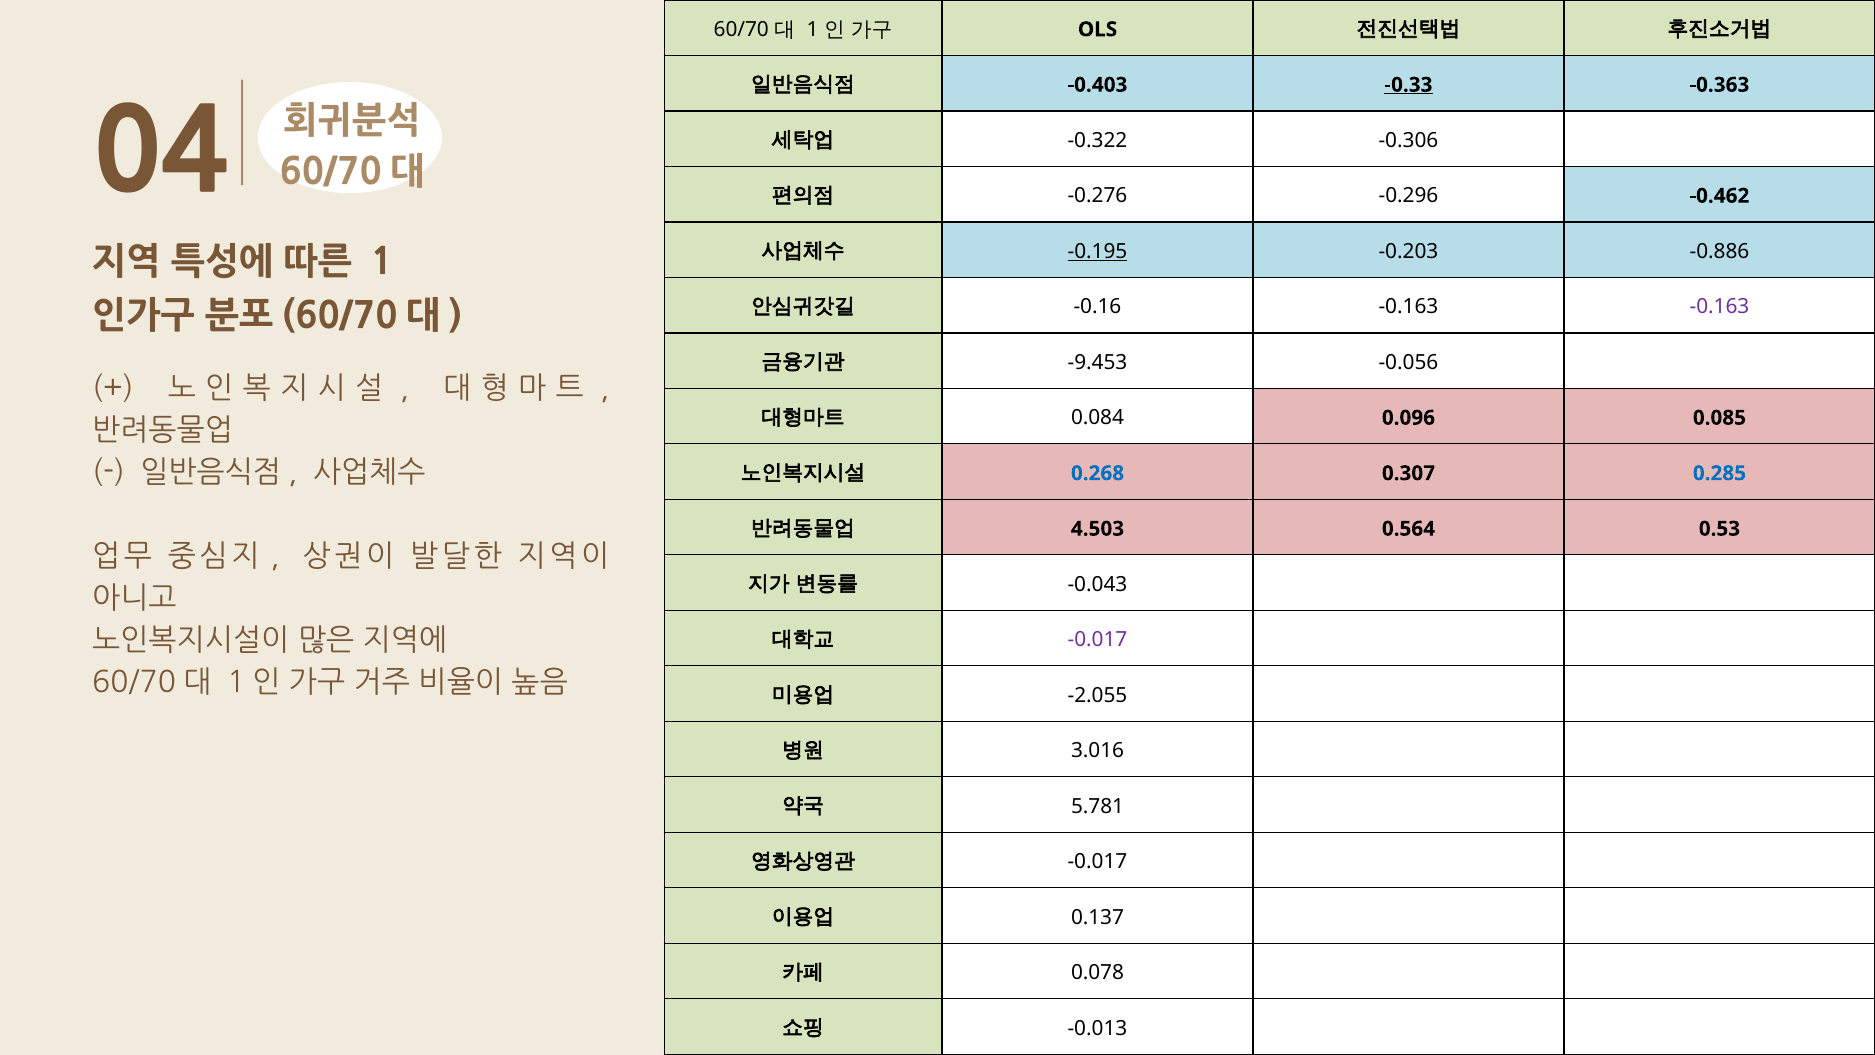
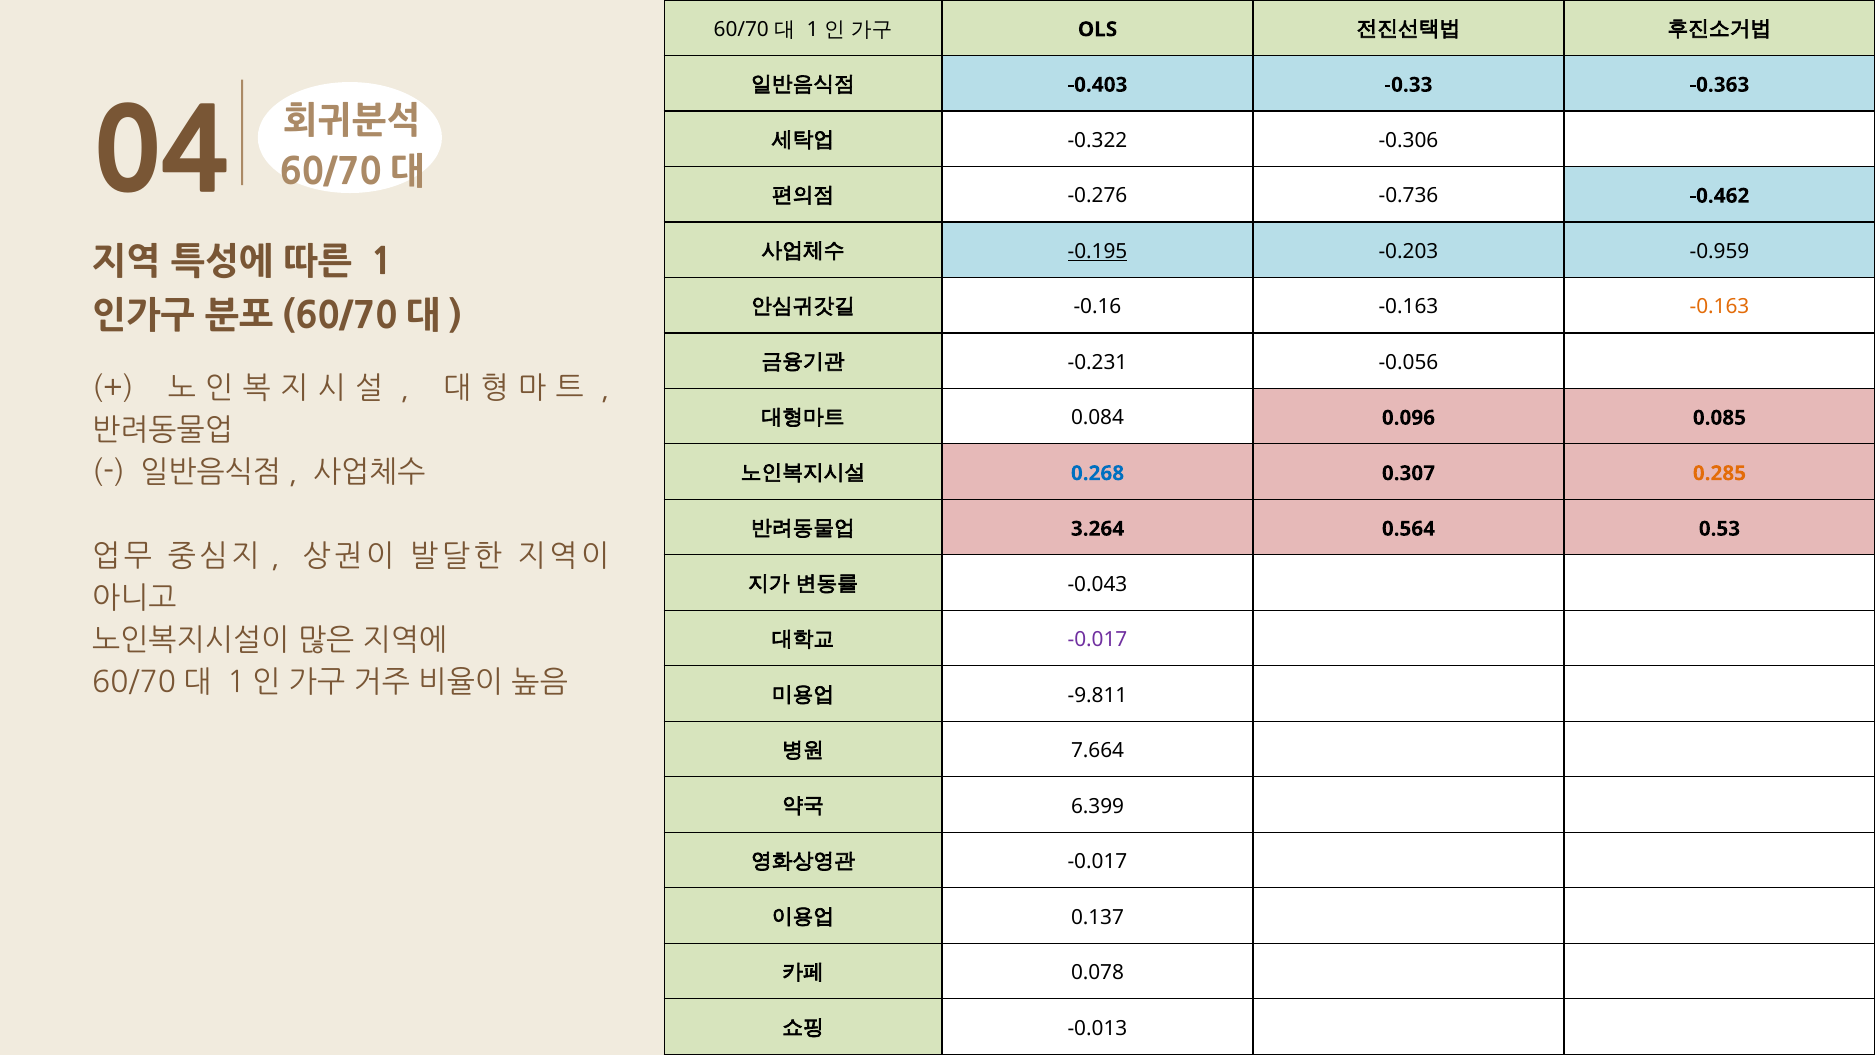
-0.33 underline: present -> none (1408, 85)
-0.296: -0.296 -> -0.736 (1408, 196)
-0.886: -0.886 -> -0.959 (1719, 251)
-0.163 colour: purple -> orange (1719, 307)
-9.453: -9.453 -> -0.231 (1098, 362)
0.285 colour: blue -> orange (1719, 473)
4.503: 4.503 -> 3.264 (1098, 529)
-2.055: -2.055 -> -9.811 (1098, 695)
3.016: 3.016 -> 7.664 (1098, 751)
5.781: 5.781 -> 6.399 (1098, 806)
